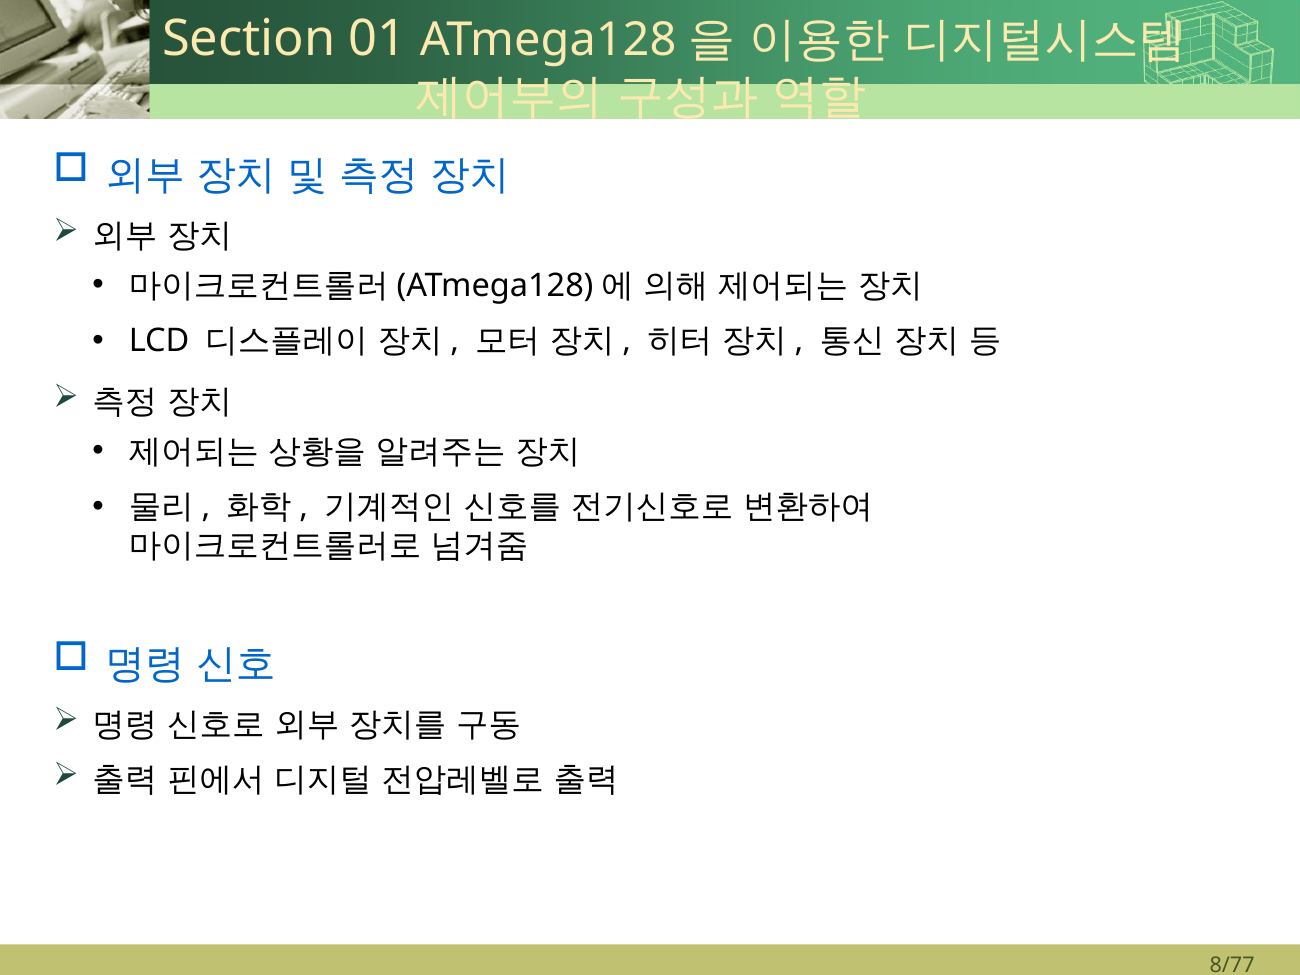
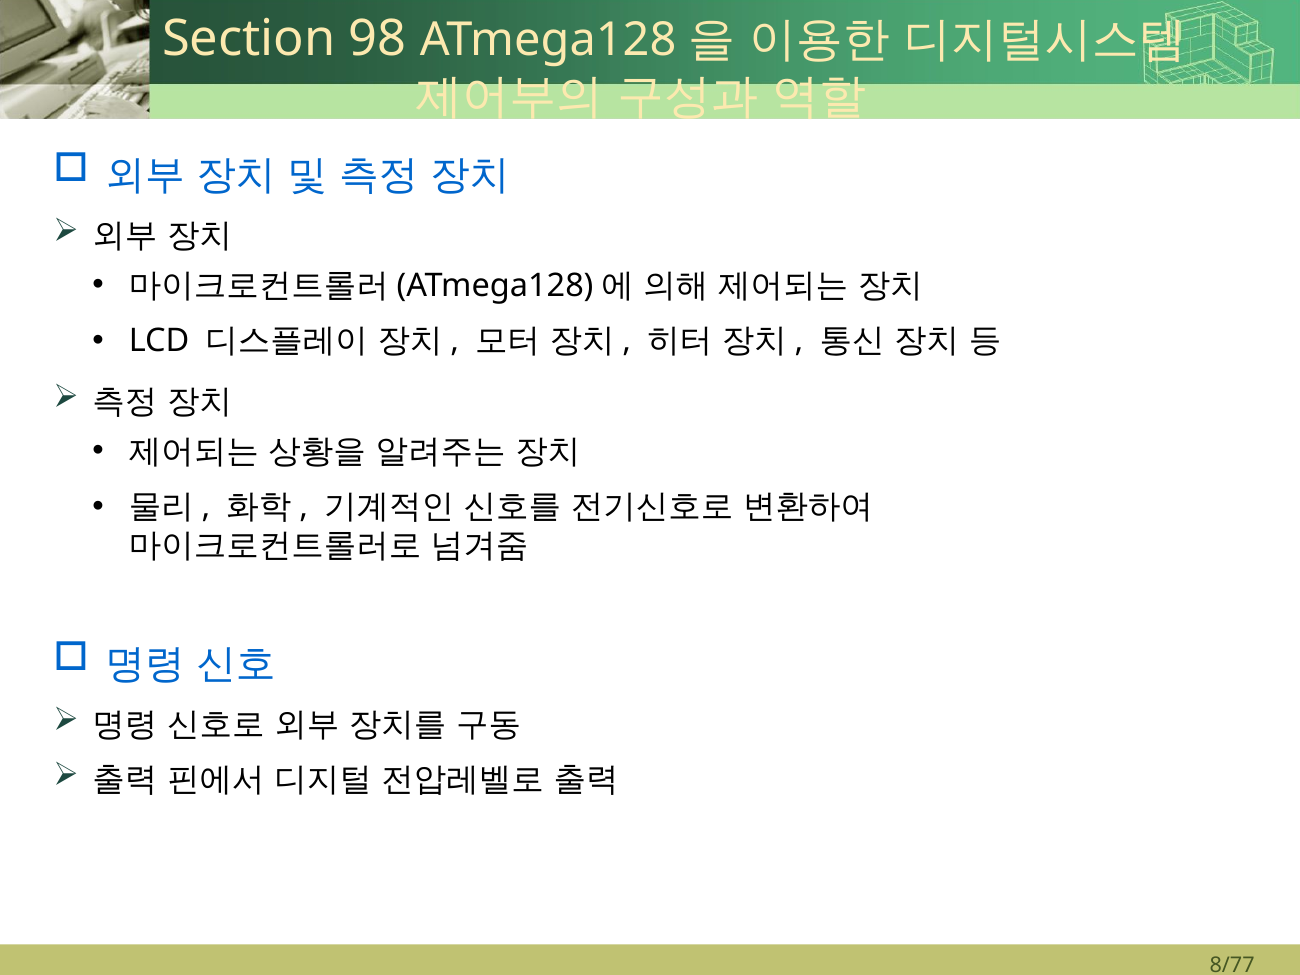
01: 01 -> 98 (378, 38)
